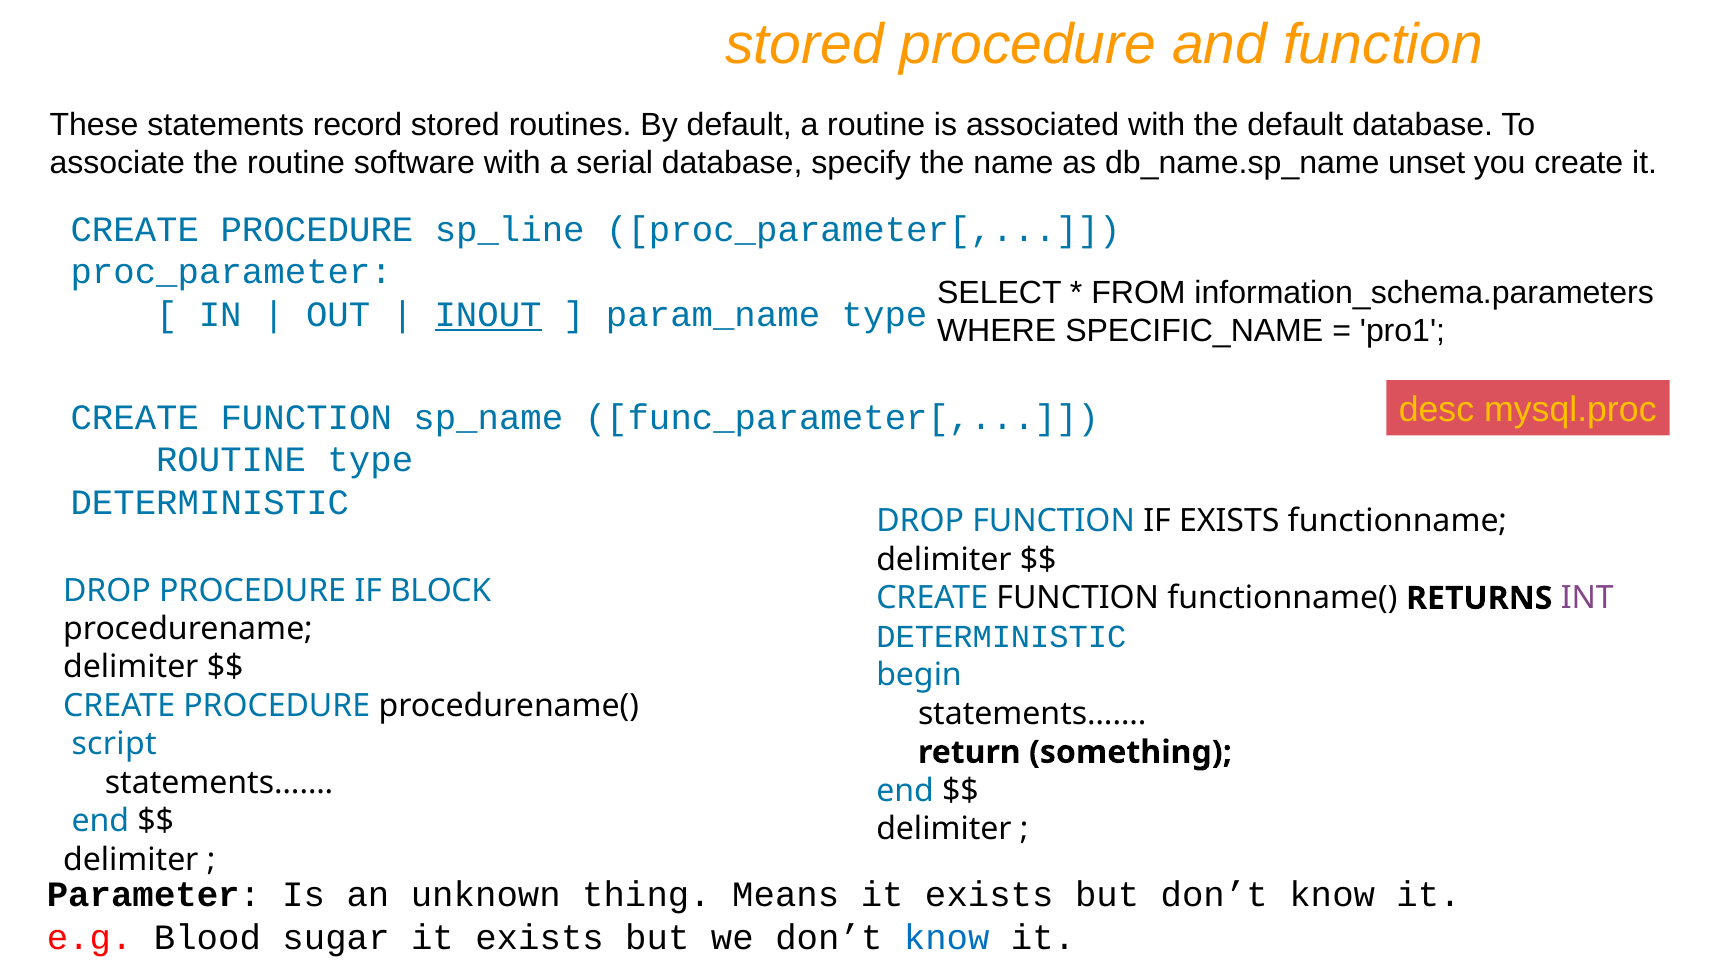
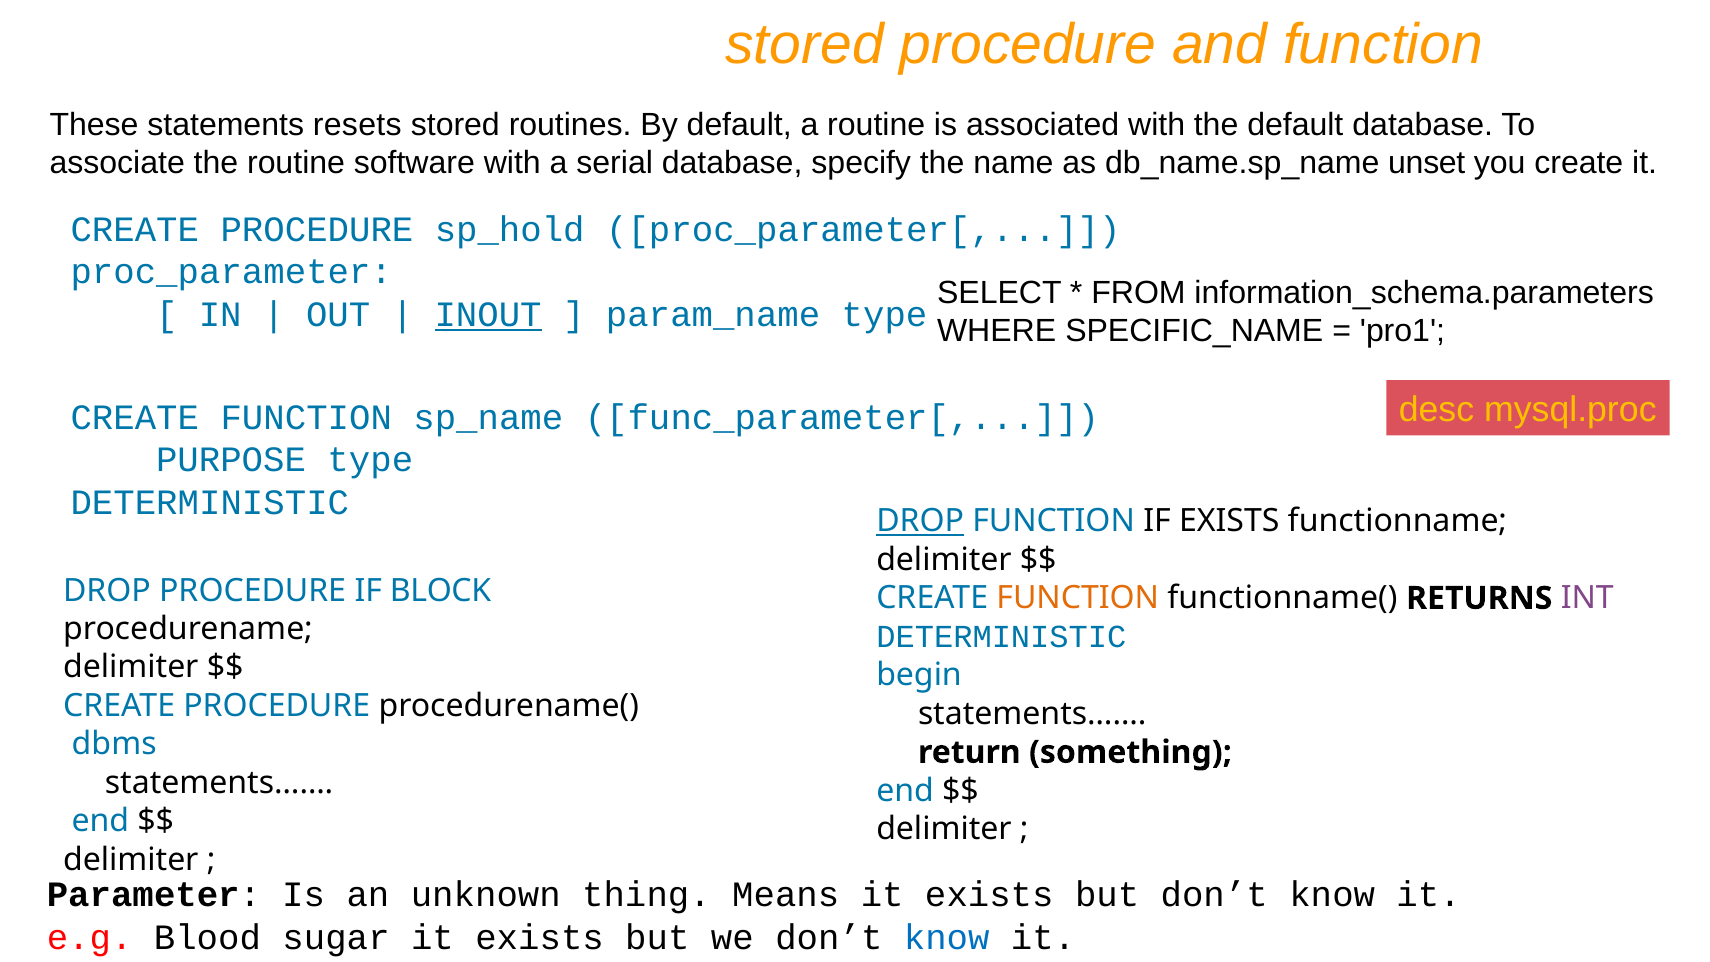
record: record -> resets (357, 125)
sp_line: sp_line -> sp_hold (510, 229)
ROUTINE: ROUTINE -> PURPOSE (231, 460)
DROP underline: none -> present (920, 521)
FUNCTION colour: black -> orange (1078, 598)
script: script -> dbms (114, 744)
